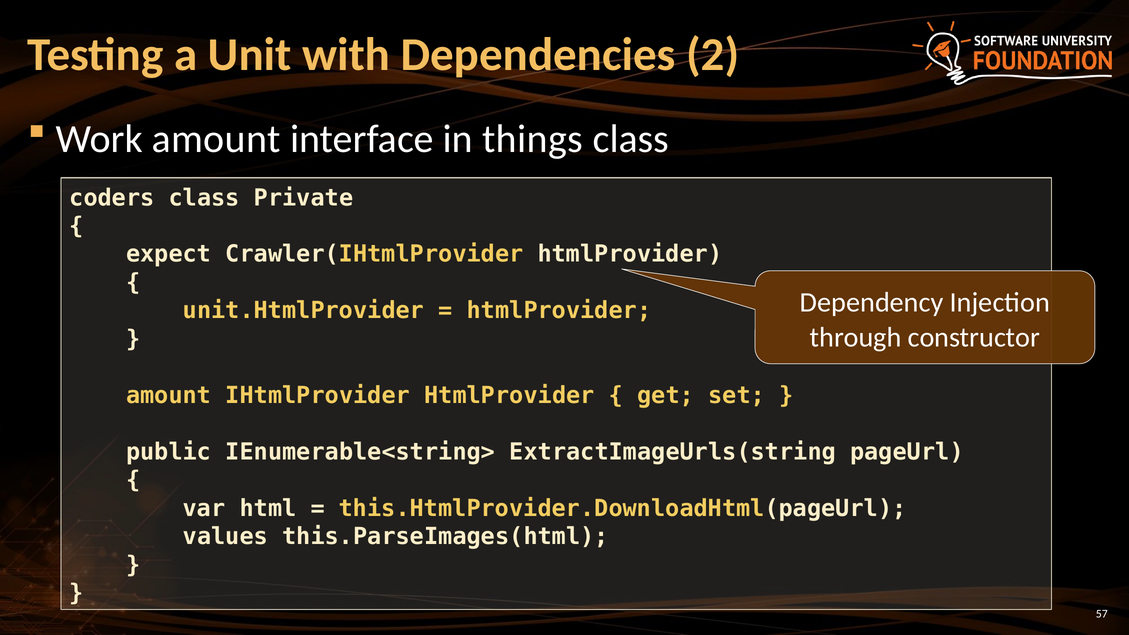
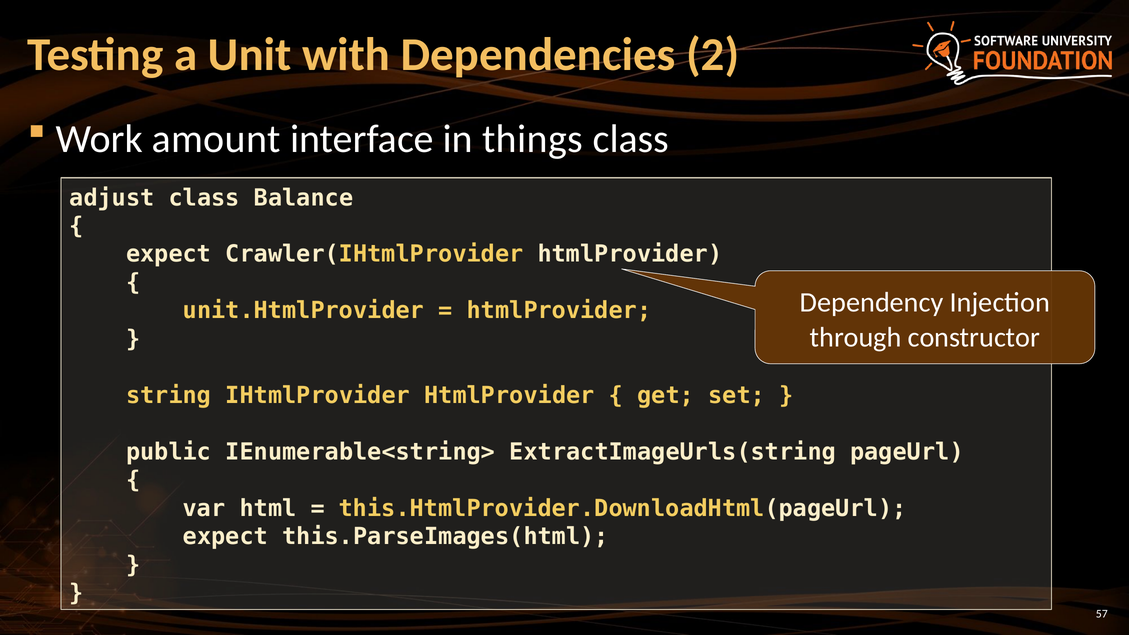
coders: coders -> adjust (112, 198)
Private: Private -> Balance (304, 198)
amount: amount -> string (169, 396)
values: values -> expect (225, 537)
